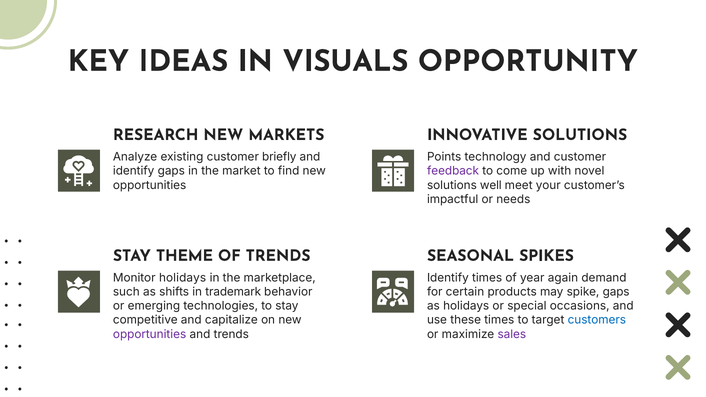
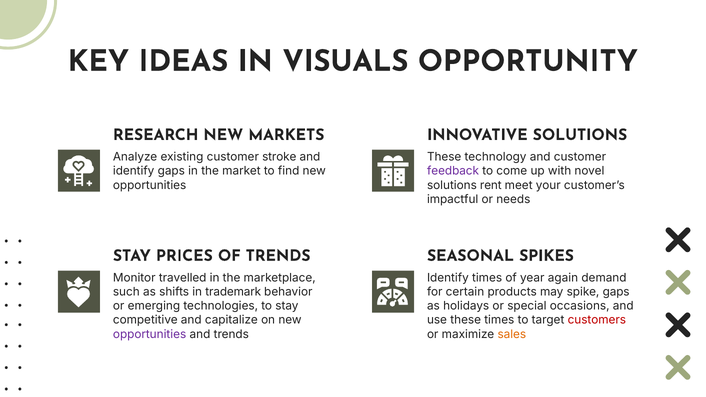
briefly: briefly -> stroke (279, 157)
Points: Points -> These (444, 157)
well: well -> rent (491, 185)
THEME: THEME -> PRICES (184, 256)
Monitor holidays: holidays -> travelled (183, 278)
customers colour: blue -> red (597, 320)
sales colour: purple -> orange (512, 334)
